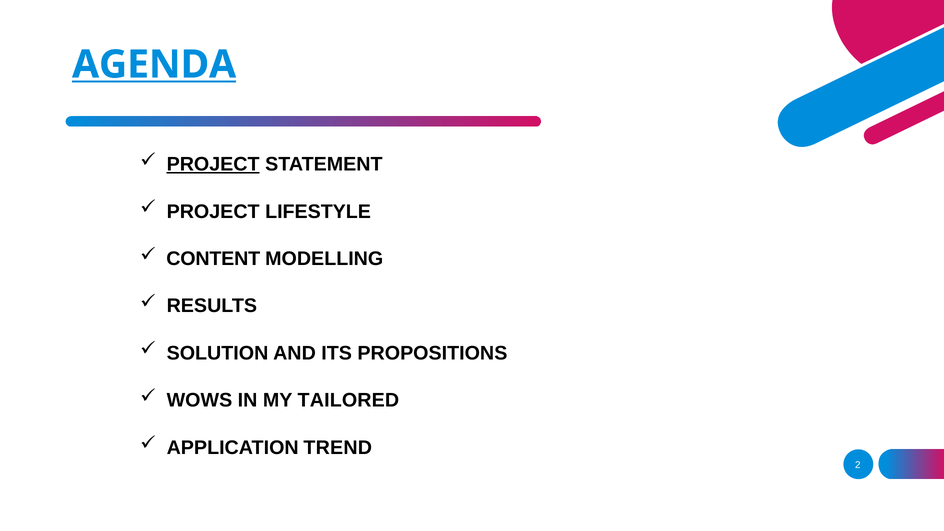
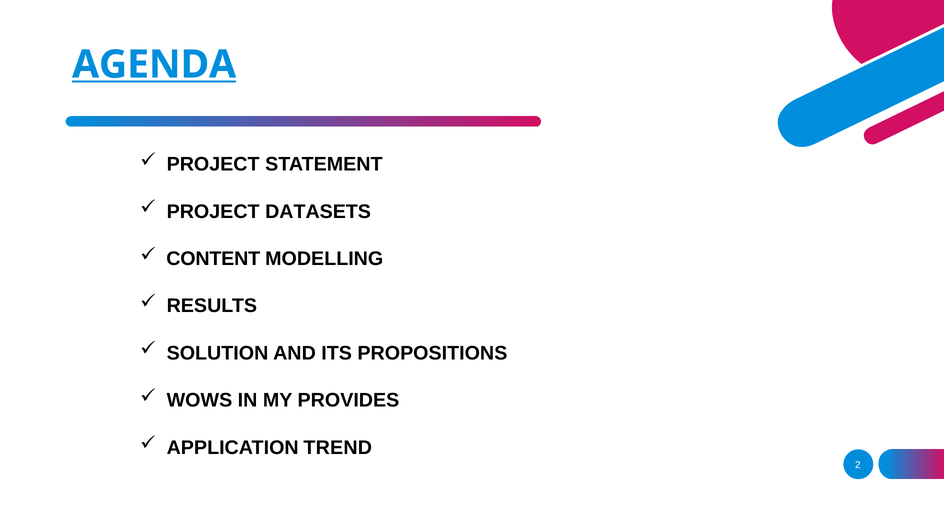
PROJECT underline: present -> none (213, 164)
LIFESTYLE: LIFESTYLE -> DATASETS (318, 212)
TAILORED: TAILORED -> PROVIDES (348, 400)
